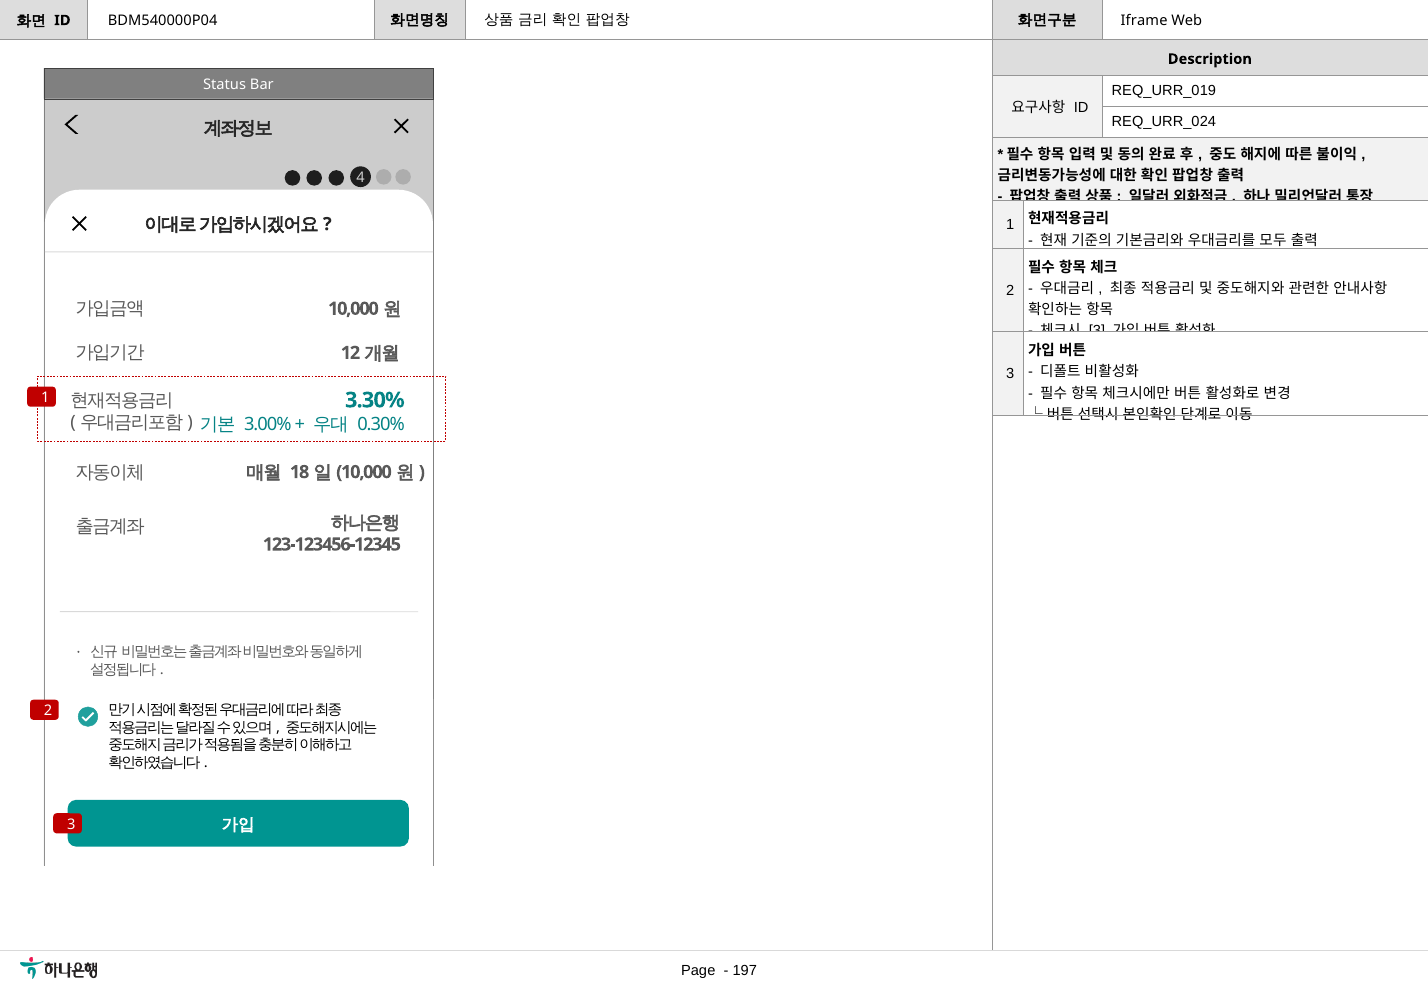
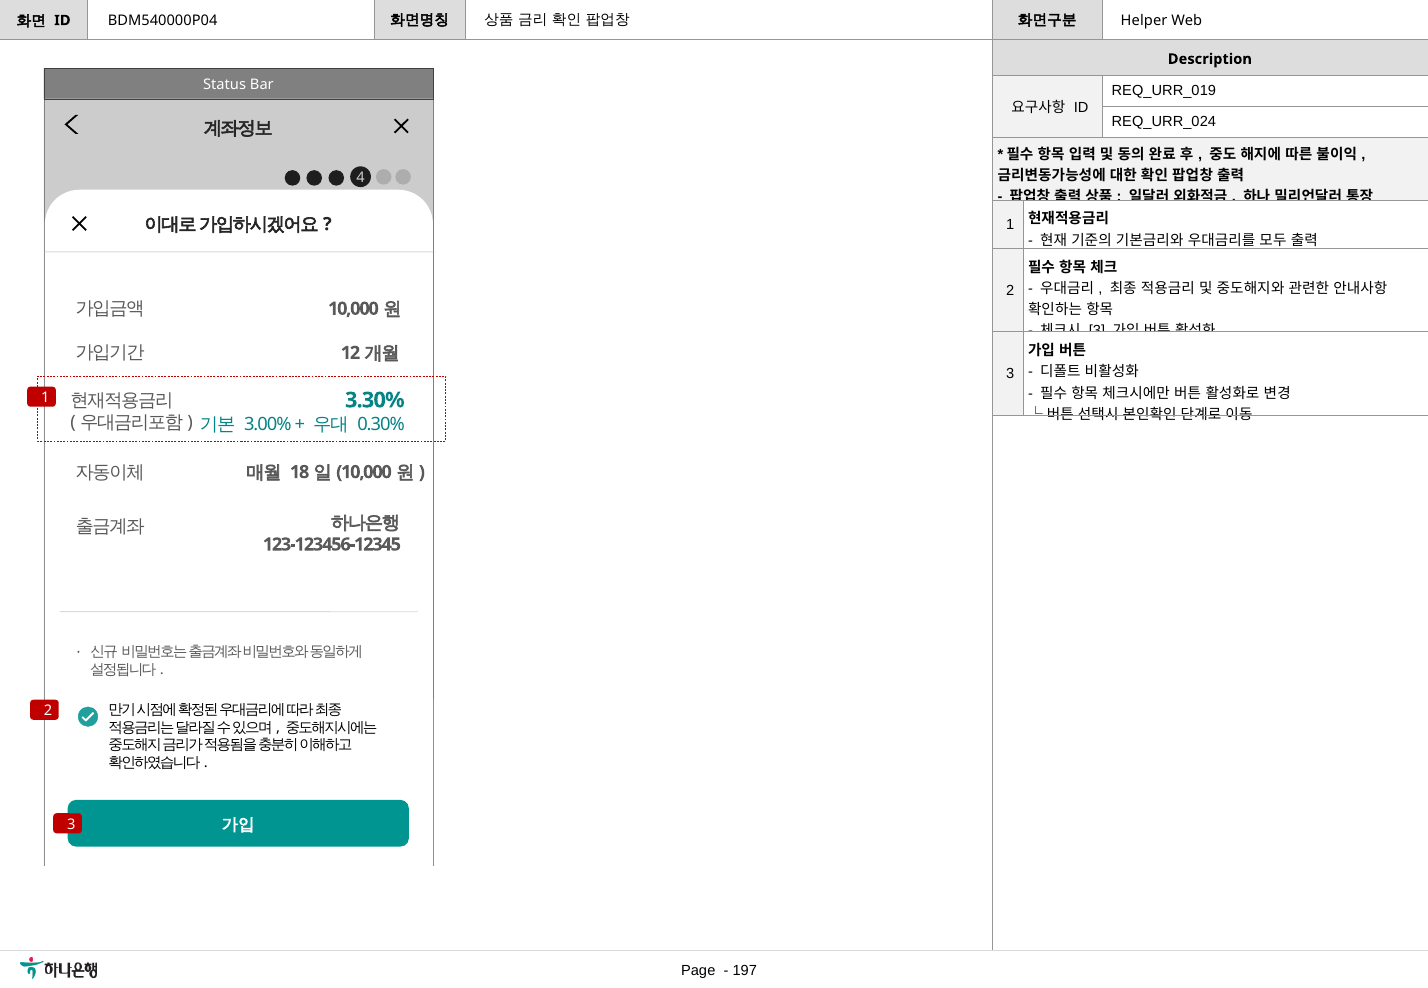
Iframe: Iframe -> Helper (1144, 20)
